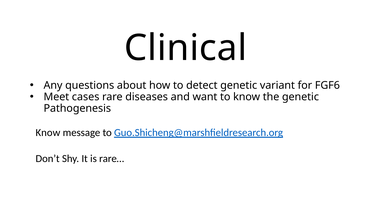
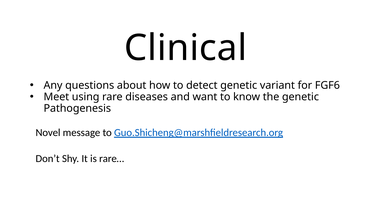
cases: cases -> using (86, 97)
Know: Know -> Novel (48, 133)
